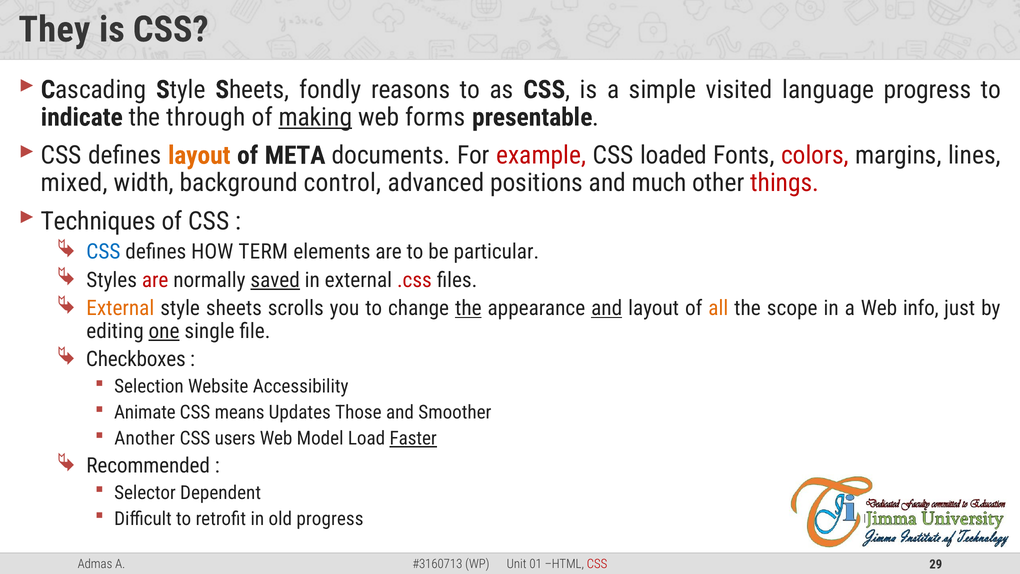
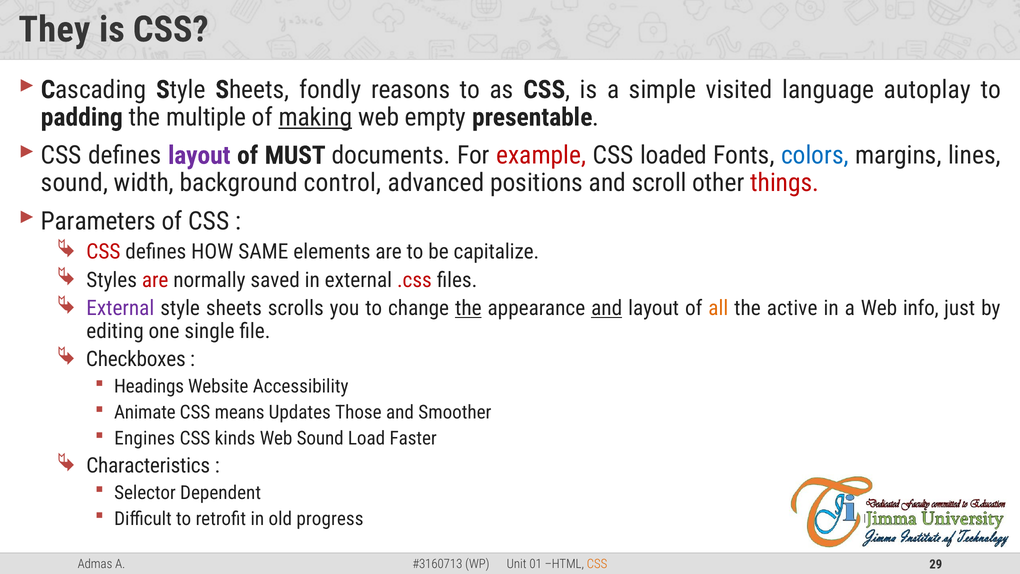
language progress: progress -> autoplay (927, 90)
indicate: indicate -> padding (82, 117)
through: through -> multiple (206, 117)
forms: forms -> empty (435, 117)
layout colour: orange -> purple (199, 155)
META: META -> MUST (295, 155)
colors colour: red -> blue (815, 155)
mixed: mixed -> sound (74, 183)
much: much -> scroll (659, 183)
Techniques: Techniques -> Parameters (98, 221)
CSS colour: blue -> red (103, 252)
TERM: TERM -> SAME (263, 252)
particular: particular -> capitalize (496, 252)
saved underline: present -> none (275, 280)
External colour: orange -> purple (120, 308)
scope: scope -> active (792, 308)
one underline: present -> none (164, 331)
Selection: Selection -> Headings (149, 386)
Another: Another -> Engines (145, 438)
users: users -> kinds (235, 438)
Web Model: Model -> Sound (320, 438)
Faster underline: present -> none (413, 438)
Recommended: Recommended -> Characteristics (148, 465)
CSS colour: red -> orange (597, 564)
